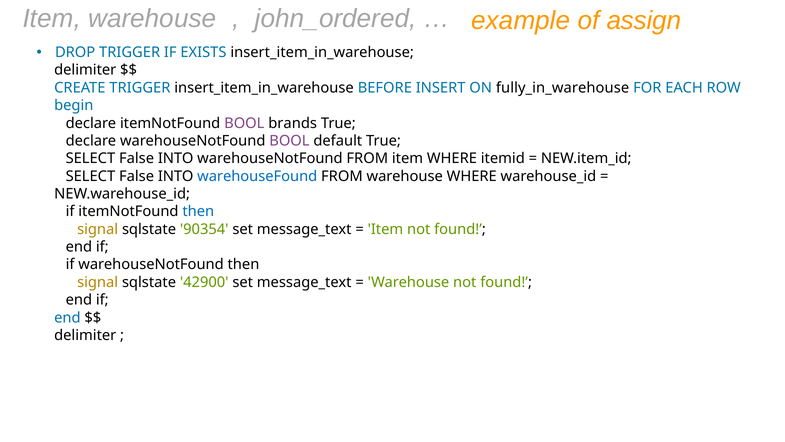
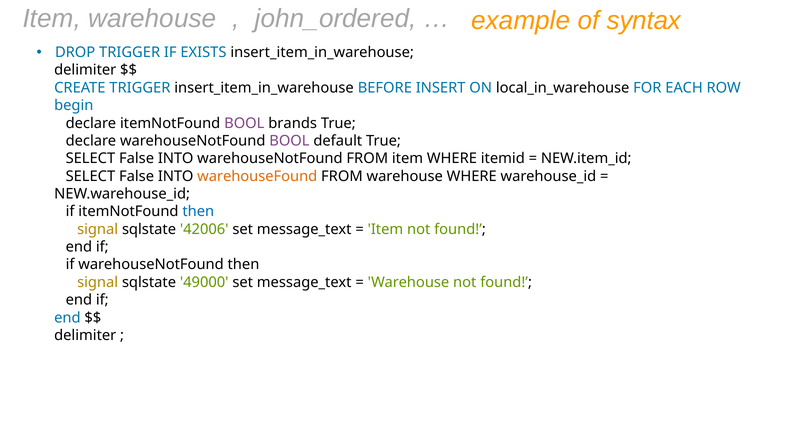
assign: assign -> syntax (644, 20)
fully_in_warehouse: fully_in_warehouse -> local_in_warehouse (563, 88)
warehouseFound colour: blue -> orange (257, 176)
90354: 90354 -> 42006 (204, 229)
42900: 42900 -> 49000 (204, 282)
